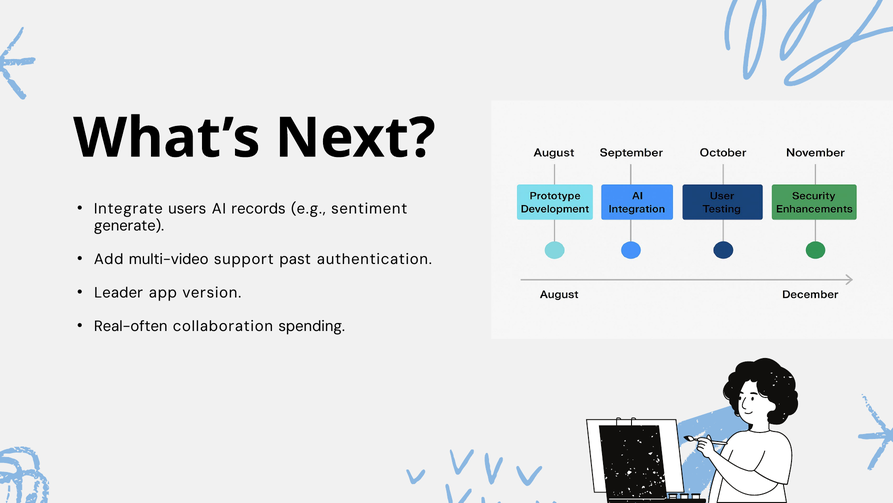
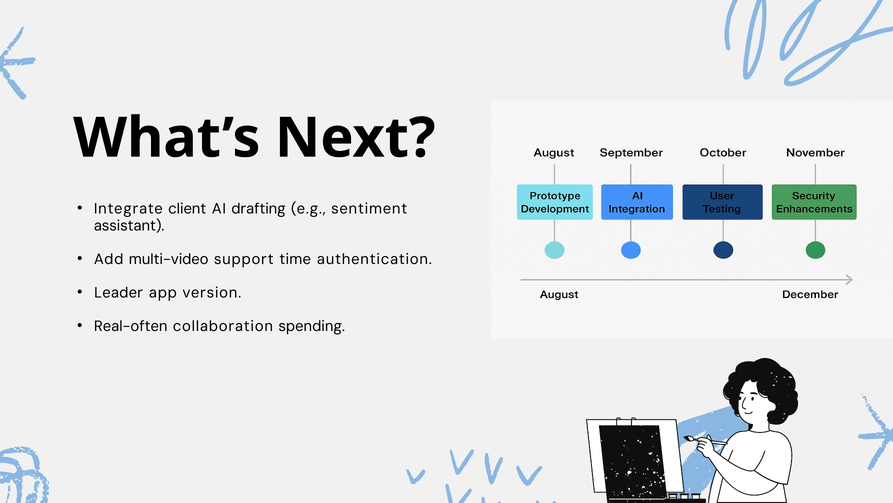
users: users -> client (187, 209)
records: records -> drafting (259, 209)
generate: generate -> assistant (129, 225)
past: past -> time (295, 259)
